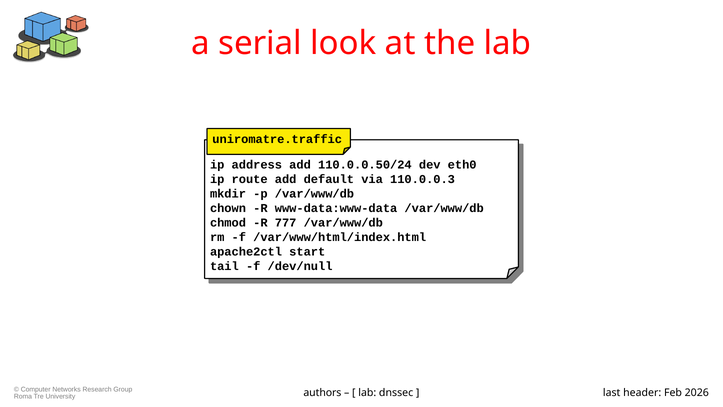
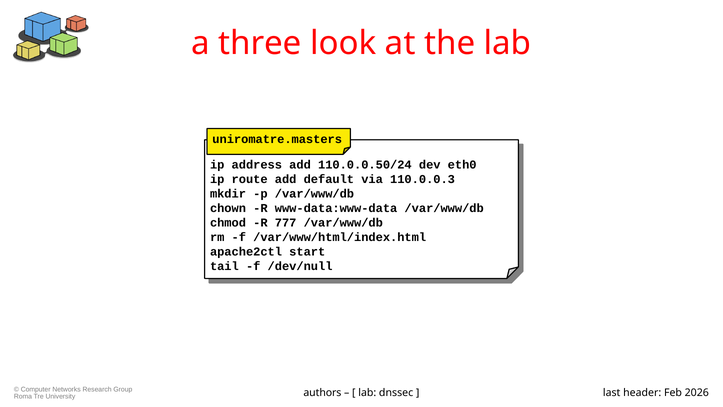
serial: serial -> three (260, 43)
uniromatre.traffic: uniromatre.traffic -> uniromatre.masters (277, 139)
